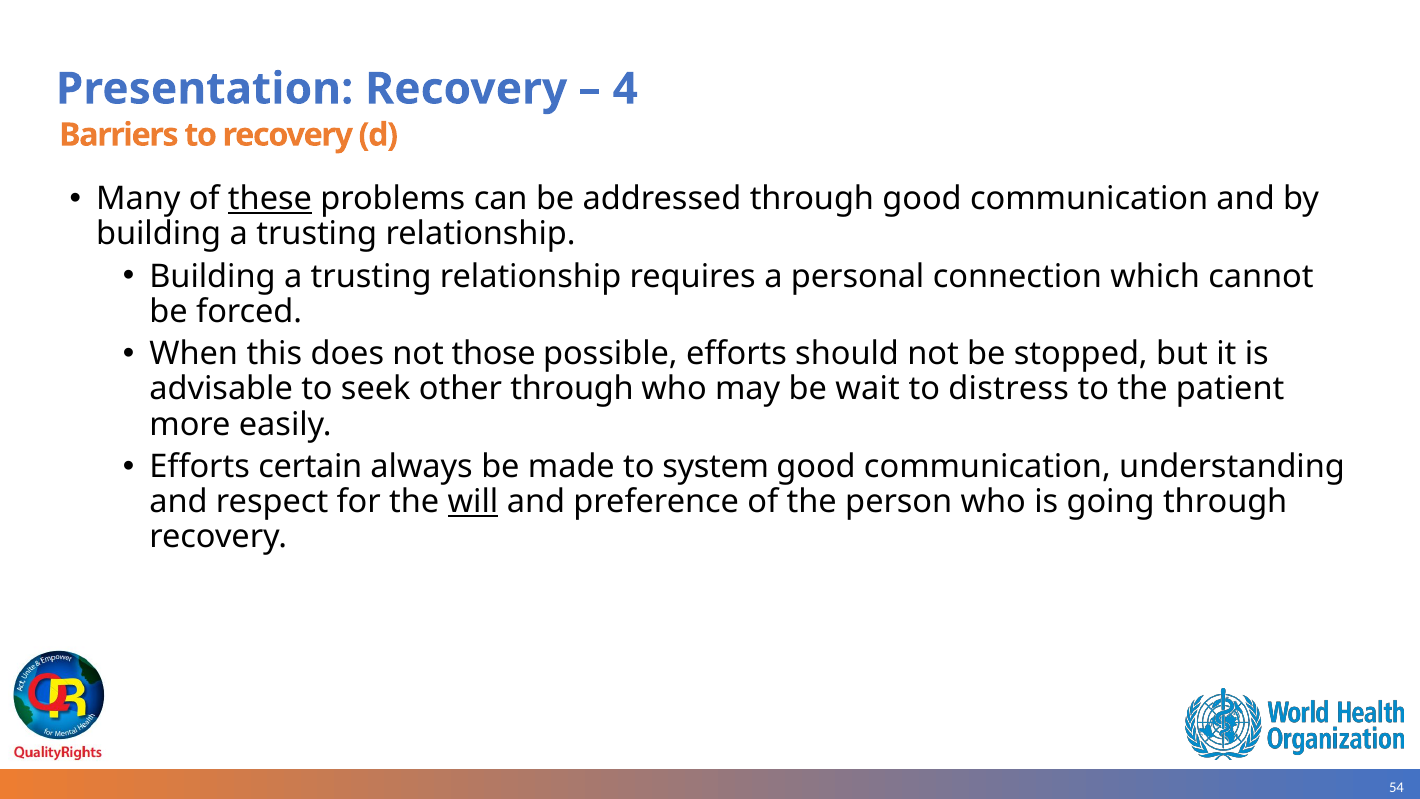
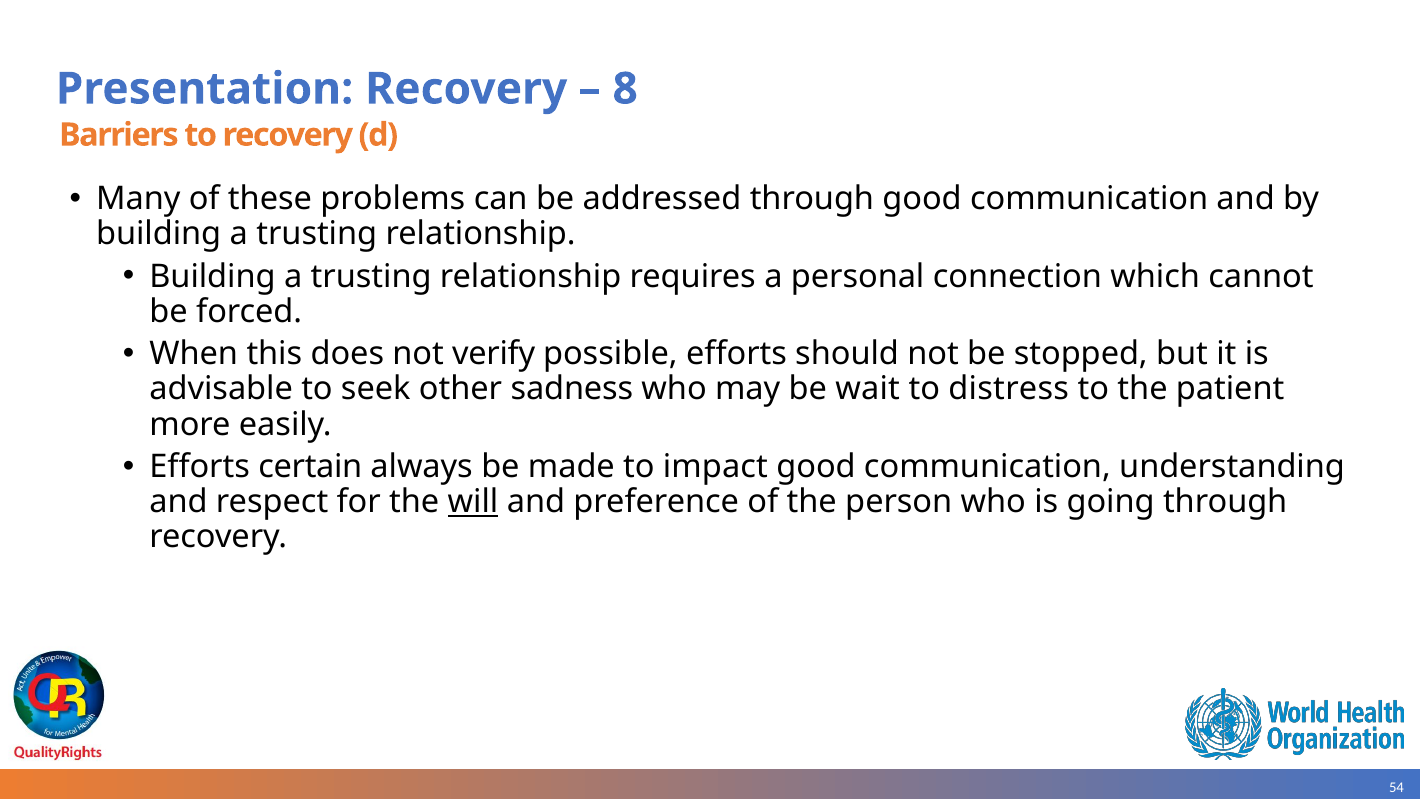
4: 4 -> 8 (625, 89)
these underline: present -> none (270, 199)
those: those -> verify (494, 354)
other through: through -> sadness (572, 389)
system: system -> impact (715, 467)
